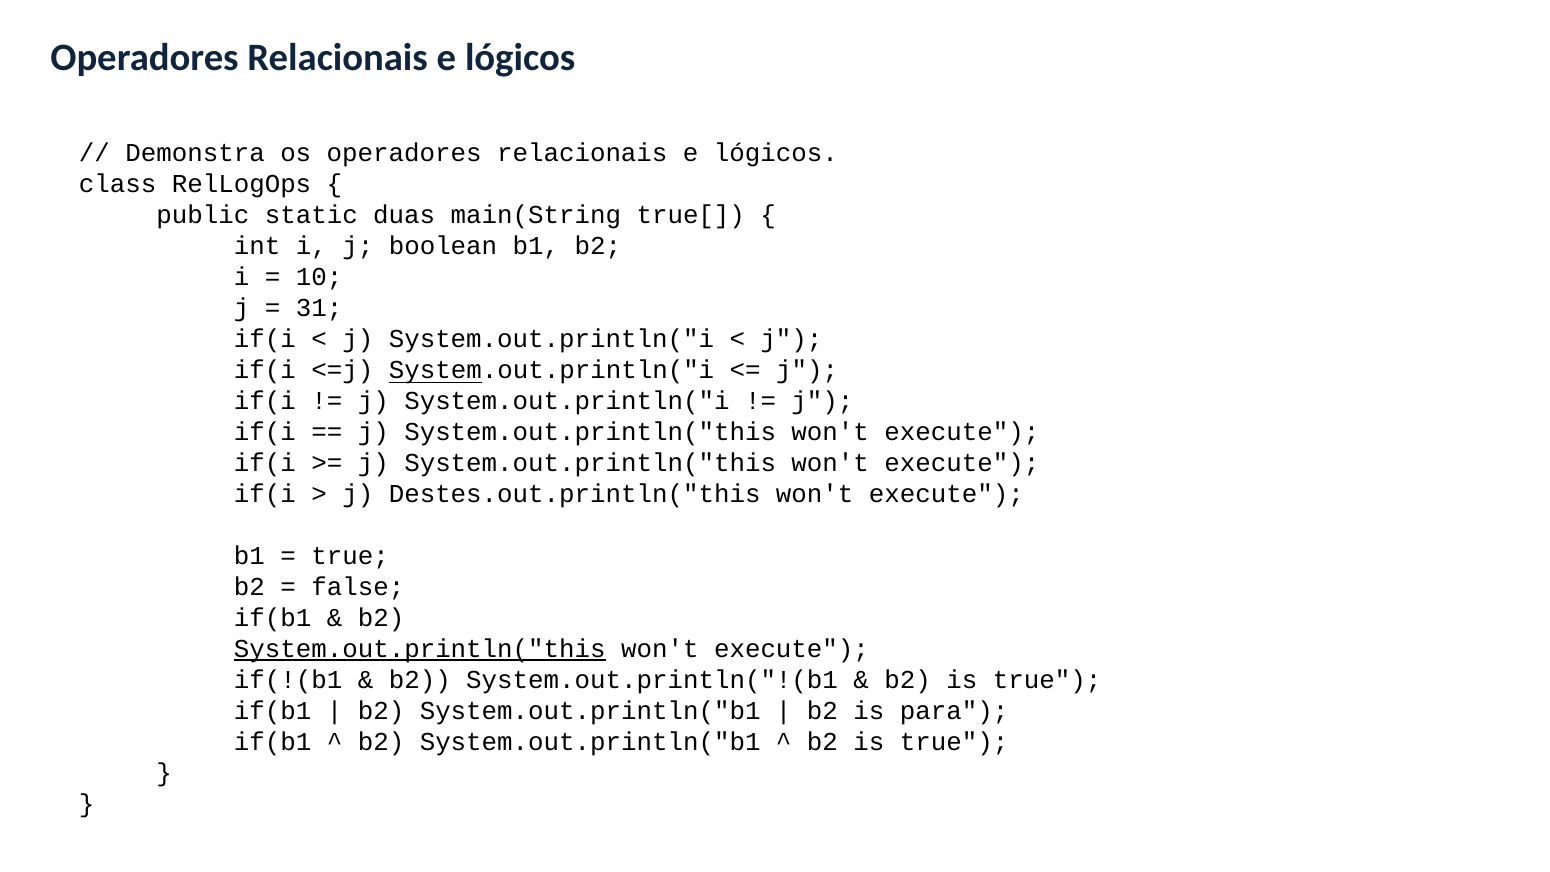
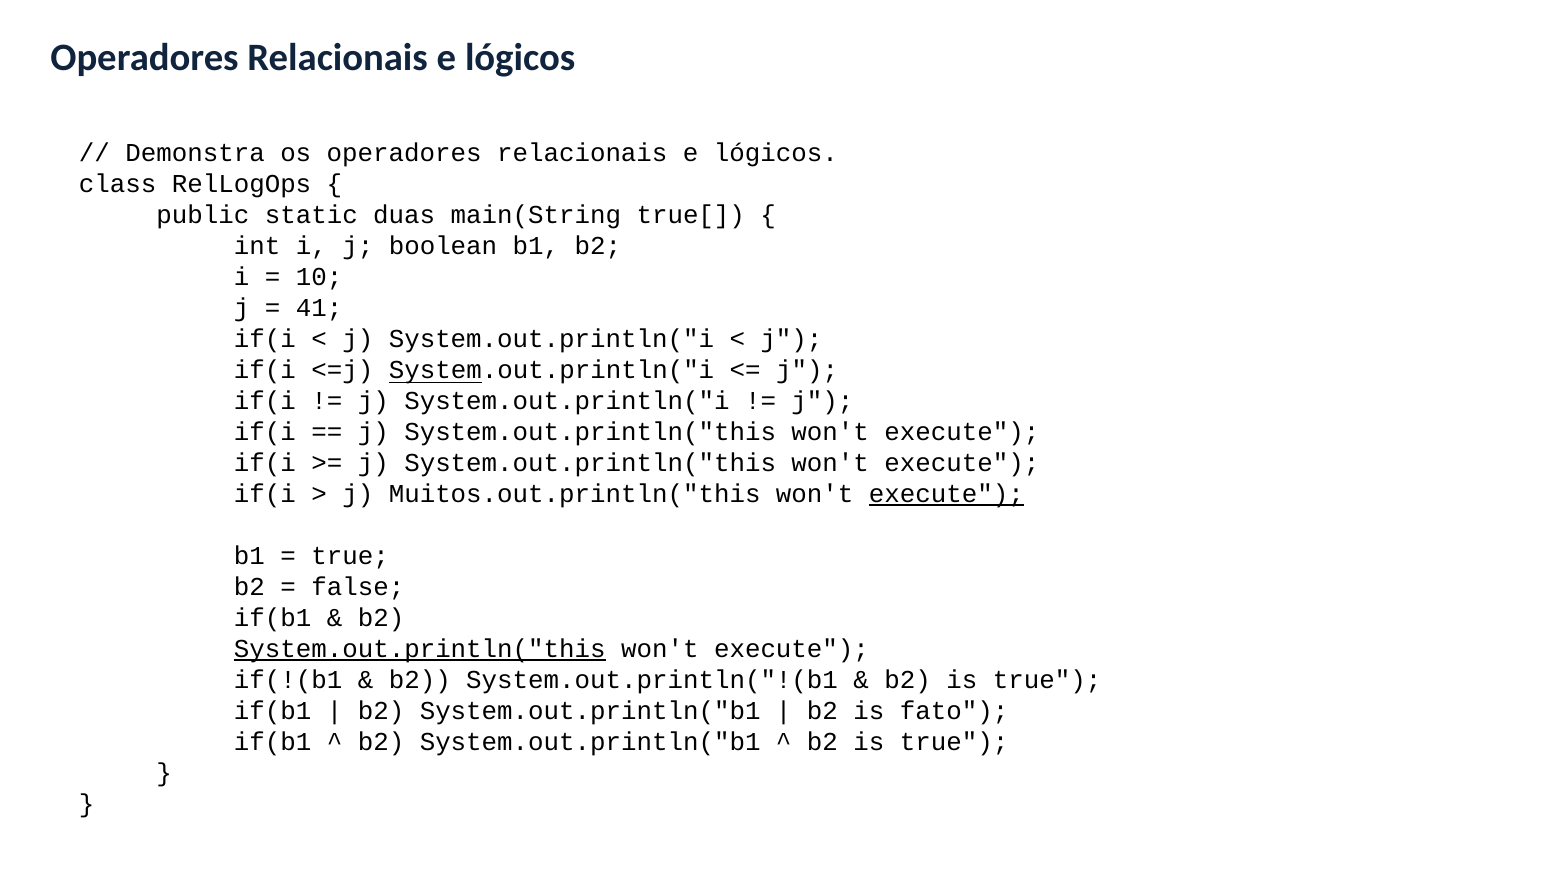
31: 31 -> 41 (319, 308)
Destes.out.println("this: Destes.out.println("this -> Muitos.out.println("this (575, 494)
execute underline: none -> present (946, 494)
para: para -> fato (954, 711)
